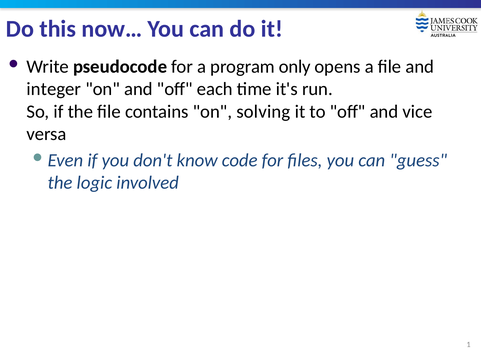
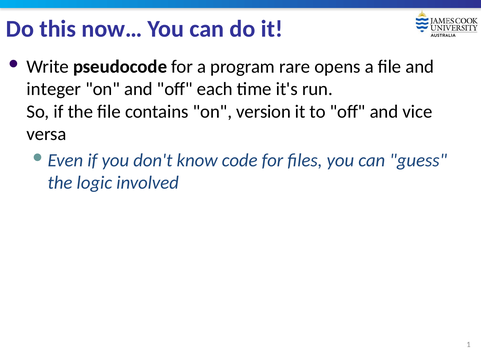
only: only -> rare (295, 67)
solving: solving -> version (264, 111)
